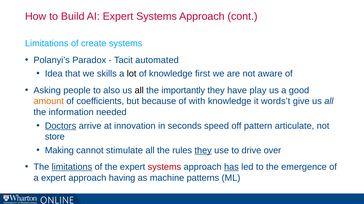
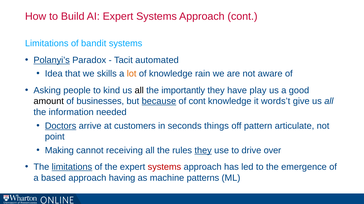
create: create -> bandit (94, 44)
Polanyi’s underline: none -> present (52, 60)
lot colour: black -> orange (132, 74)
first: first -> rain (203, 74)
also: also -> kind (112, 91)
amount colour: orange -> black (49, 102)
coefficients: coefficients -> businesses (100, 102)
because underline: none -> present (159, 102)
of with: with -> cont (197, 102)
innovation: innovation -> customers (135, 126)
speed: speed -> things (217, 126)
store: store -> point (55, 137)
stimulate: stimulate -> receiving (124, 151)
has underline: present -> none (231, 168)
a expert: expert -> based (53, 178)
